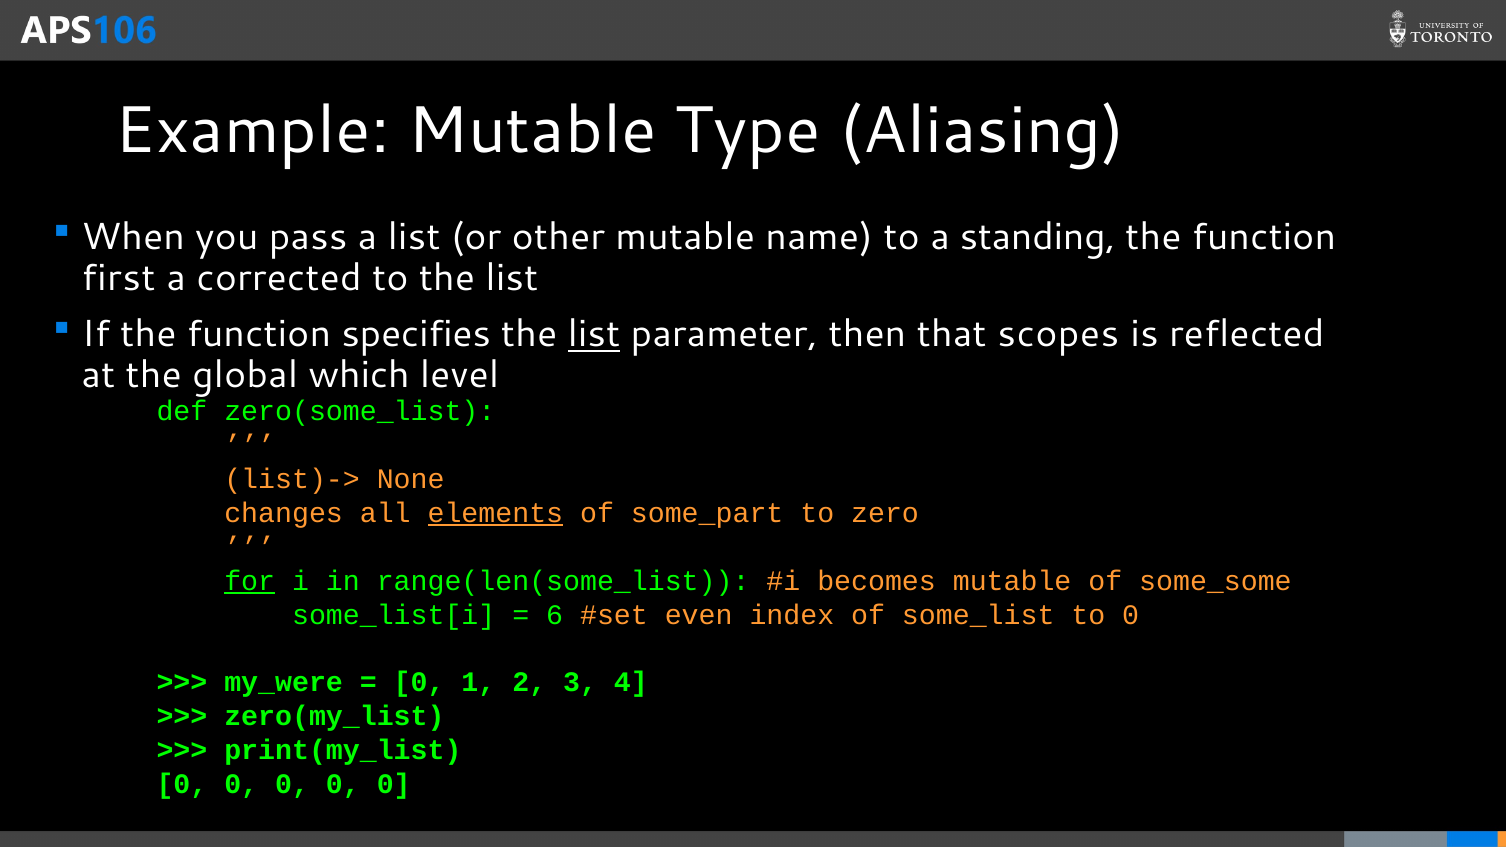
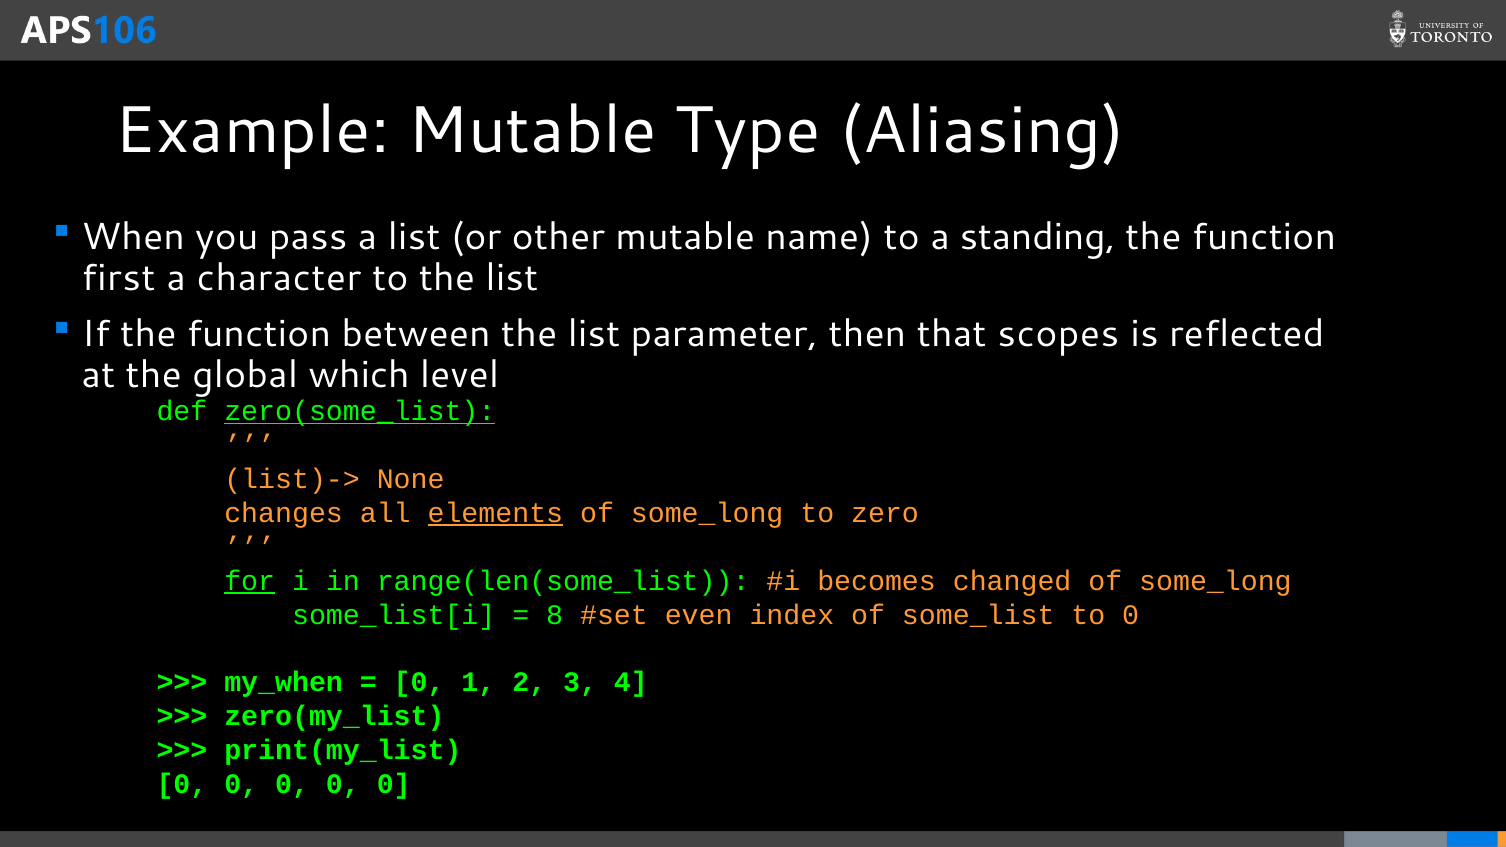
corrected: corrected -> character (279, 278)
specifies: specifies -> between (416, 335)
list underline: present -> none (594, 335)
zero(some_list underline: none -> present (360, 412)
some_part: some_part -> some_long (707, 513)
becomes mutable: mutable -> changed (1012, 581)
some_some: some_some -> some_long (1215, 581)
6: 6 -> 8 (555, 615)
my_were: my_were -> my_when (284, 683)
